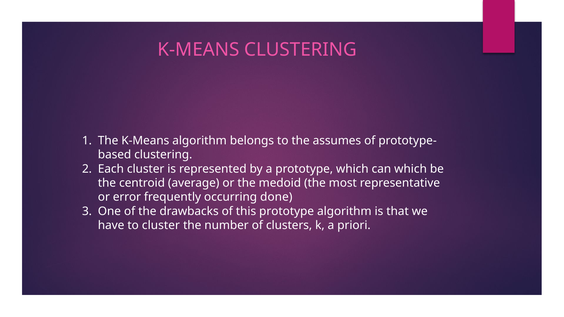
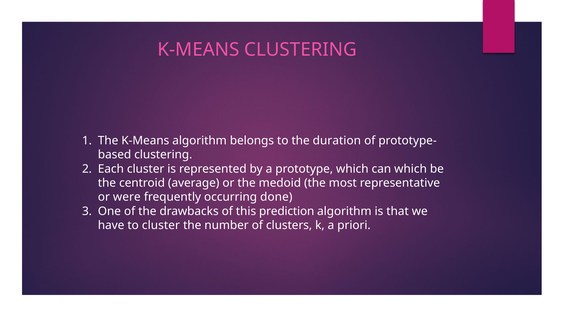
assumes: assumes -> duration (337, 141)
error: error -> were (127, 197)
this prototype: prototype -> prediction (287, 211)
